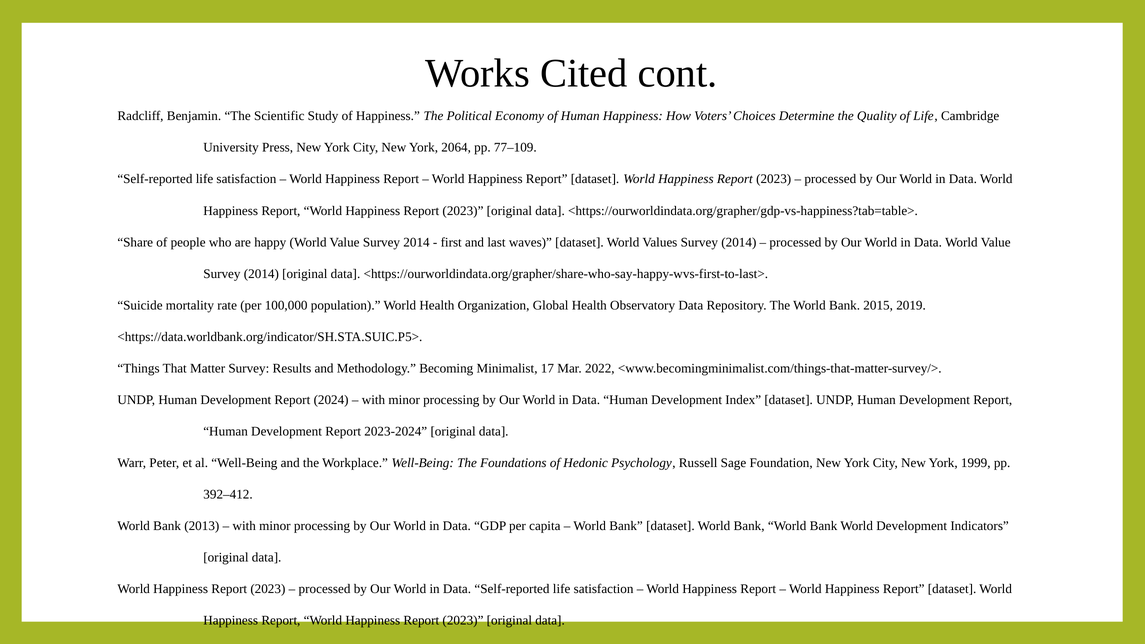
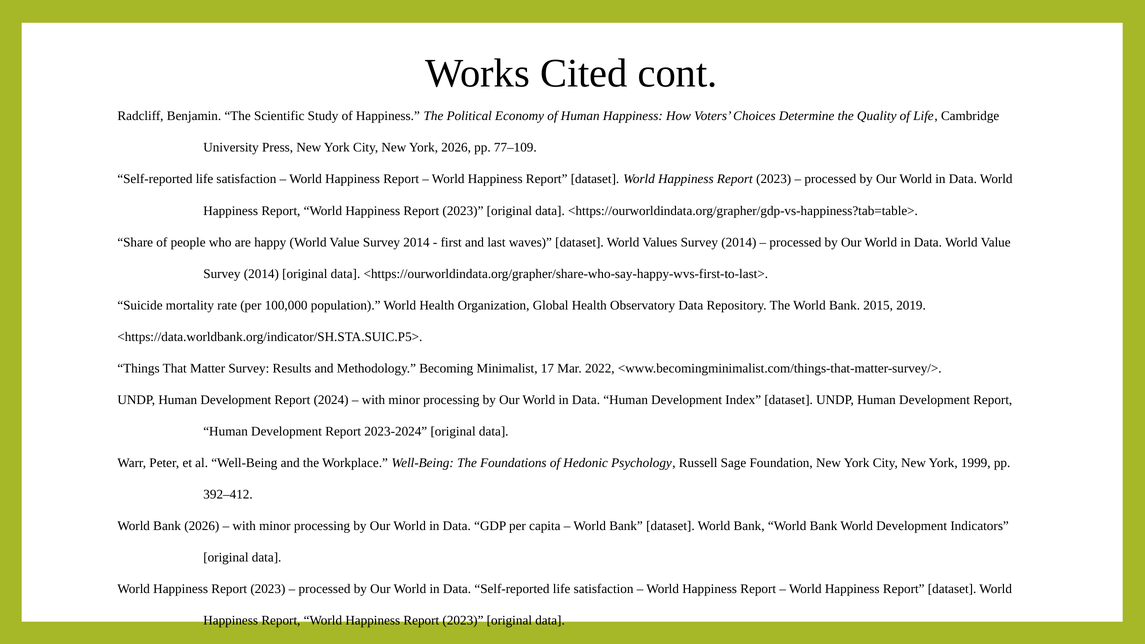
York 2064: 2064 -> 2026 (456, 148)
Bank 2013: 2013 -> 2026 (202, 526)
